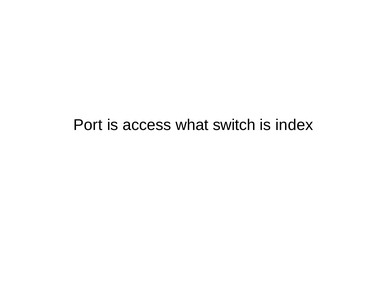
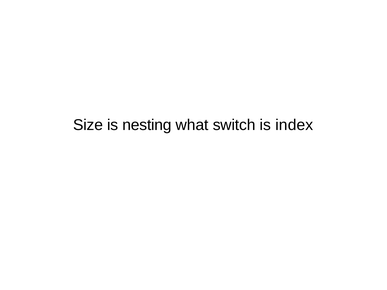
Port: Port -> Size (88, 125)
access: access -> nesting (147, 125)
